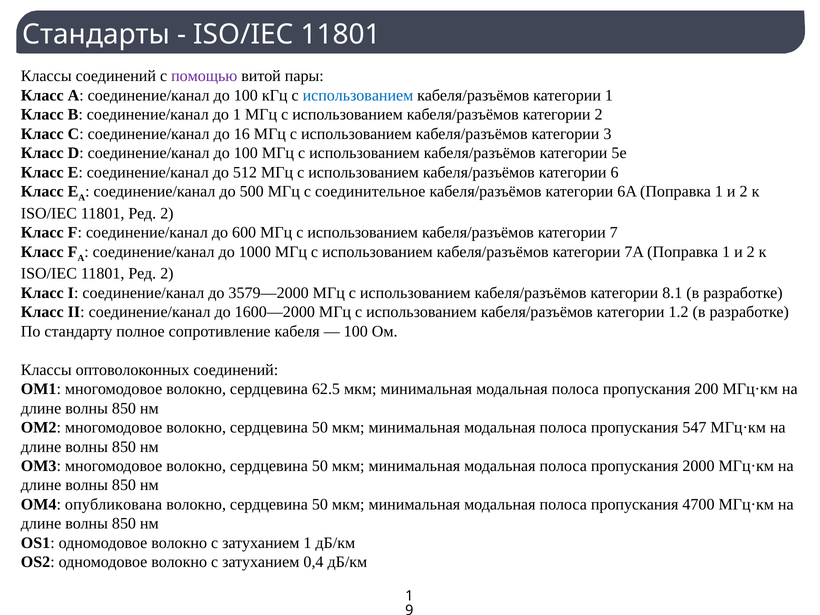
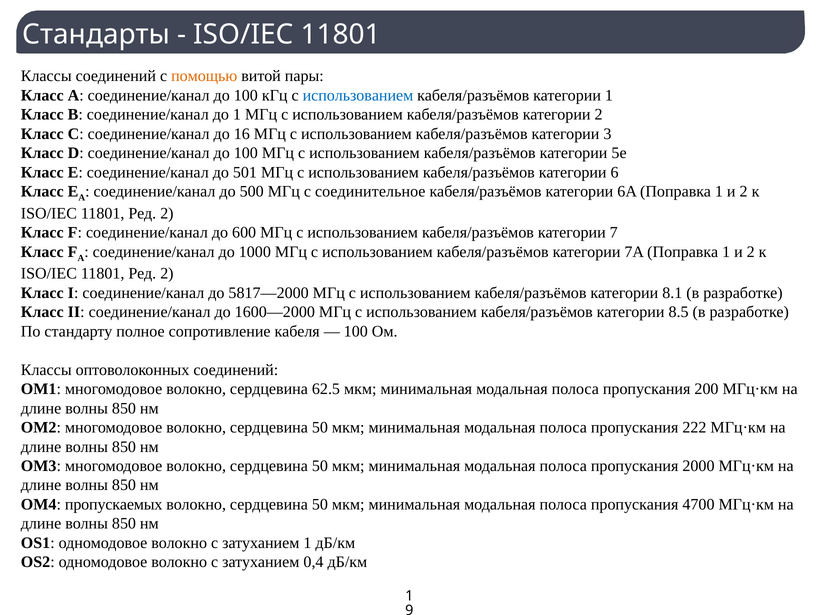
помощью colour: purple -> orange (204, 76)
512: 512 -> 501 (245, 172)
3579—2000: 3579—2000 -> 5817—2000 (269, 293)
1.2: 1.2 -> 8.5 (679, 312)
547: 547 -> 222 (694, 428)
опубликована: опубликована -> пропускаемых (114, 504)
